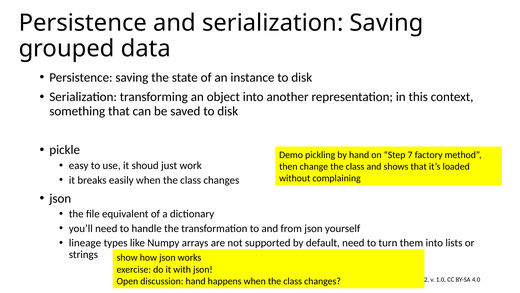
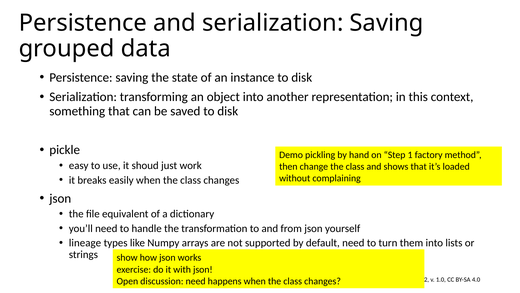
7: 7 -> 1 (410, 155)
discussion hand: hand -> need (196, 281)
